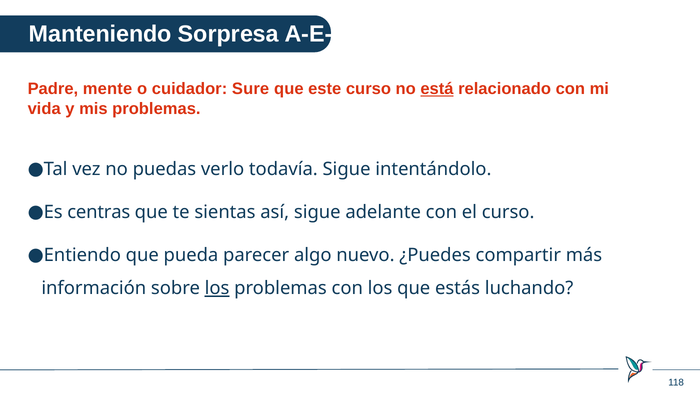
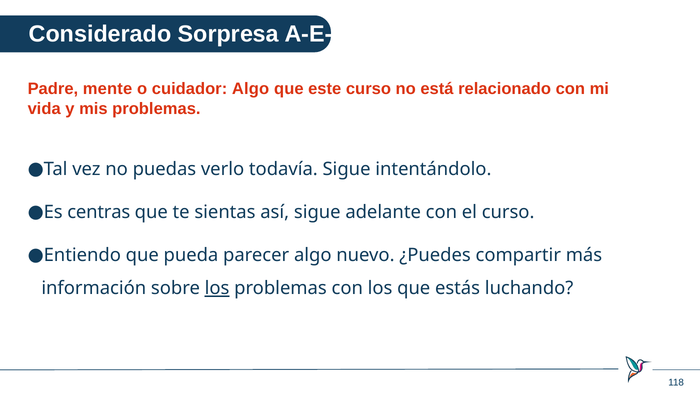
Manteniendo: Manteniendo -> Considerado (100, 34)
cuidador Sure: Sure -> Algo (251, 89)
está underline: present -> none (437, 89)
